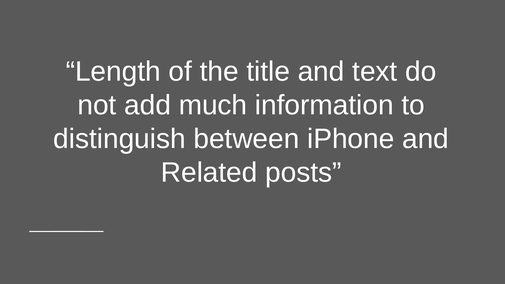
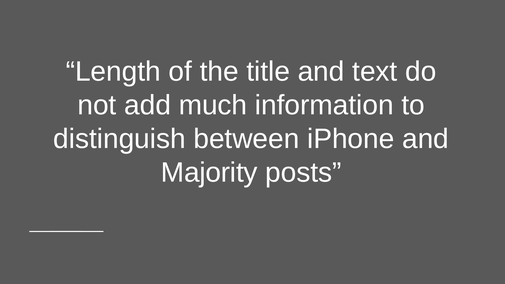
Related: Related -> Majority (209, 173)
